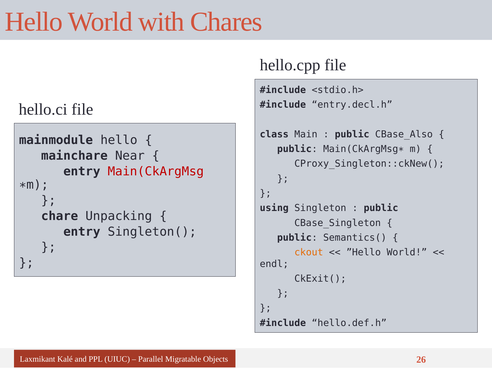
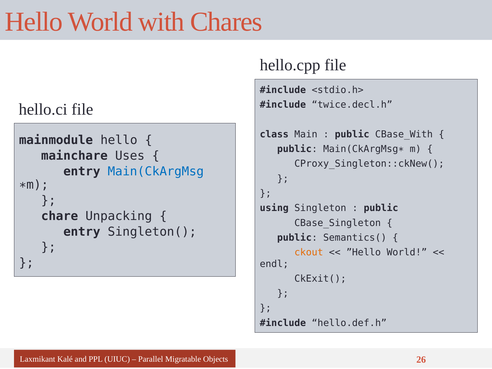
entry.decl.h: entry.decl.h -> twice.decl.h (352, 105)
CBase_Also: CBase_Also -> CBase_With (404, 134)
Near: Near -> Uses (130, 156)
Main(CkArgMsg colour: red -> blue (156, 171)
